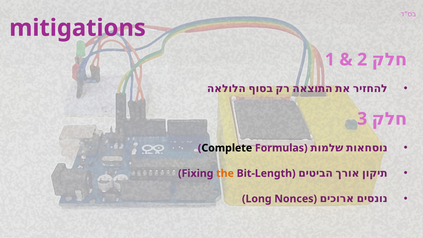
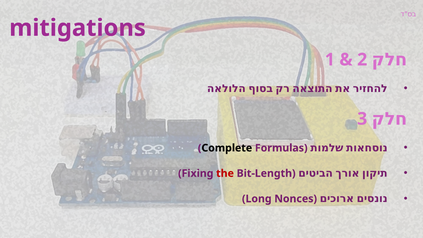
the colour: orange -> red (225, 173)
